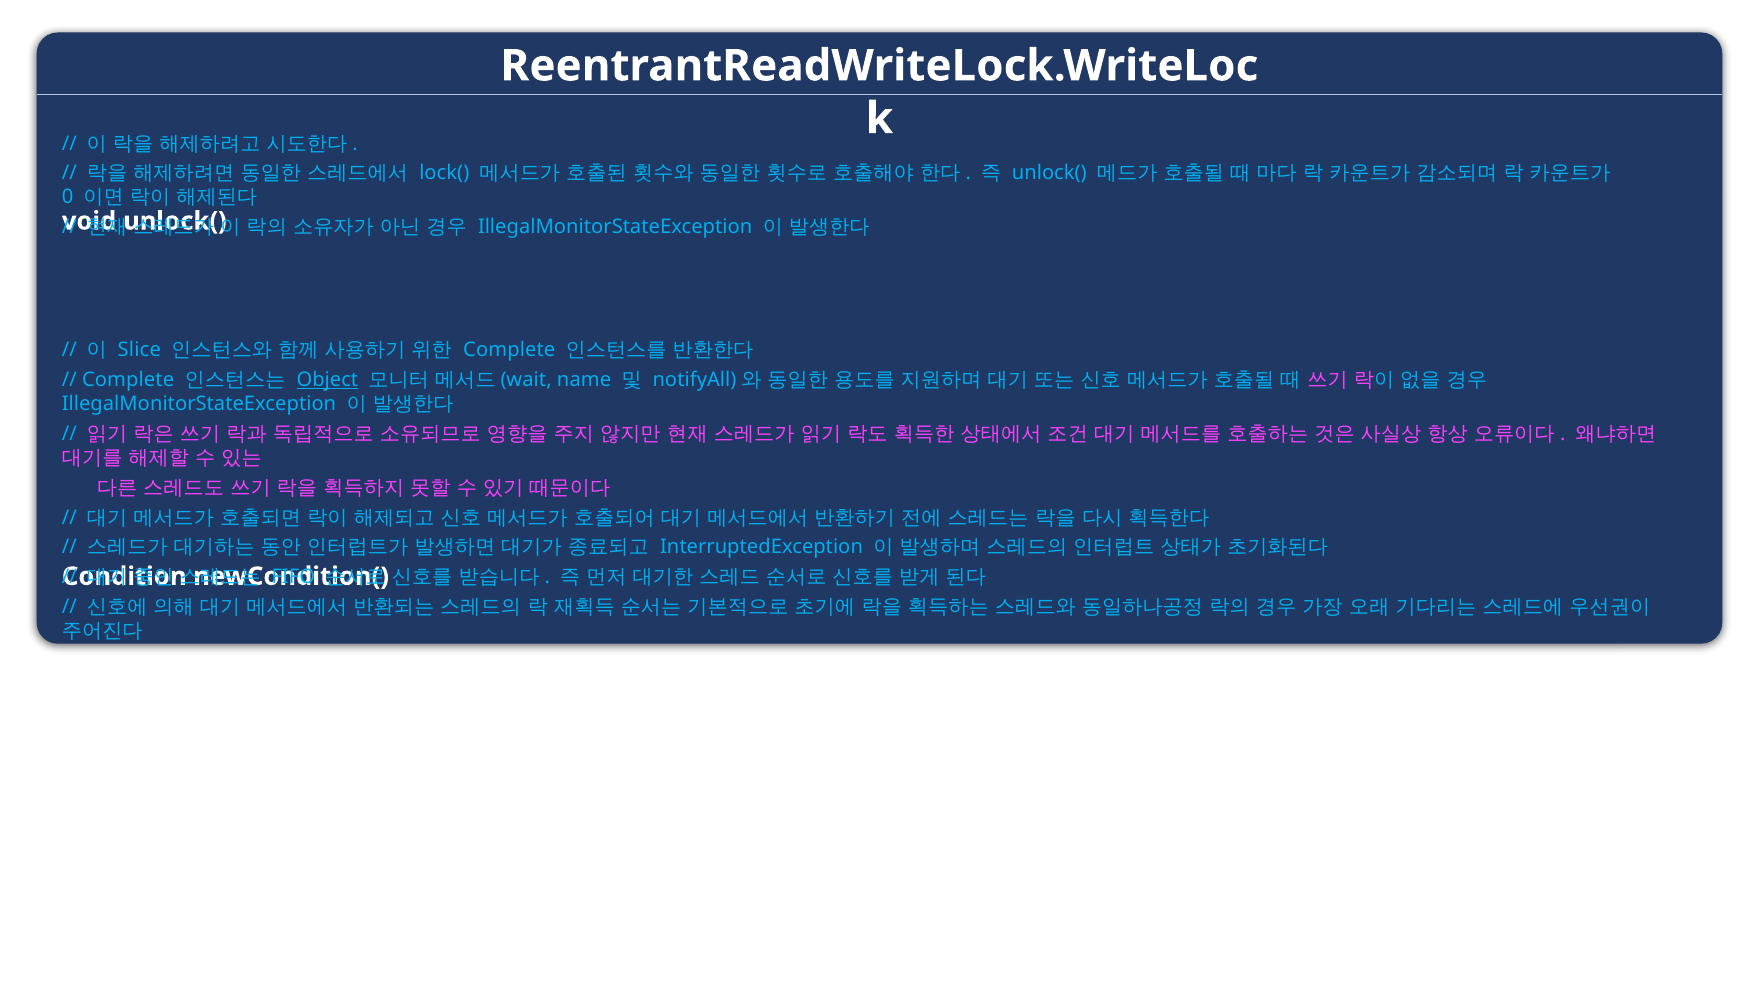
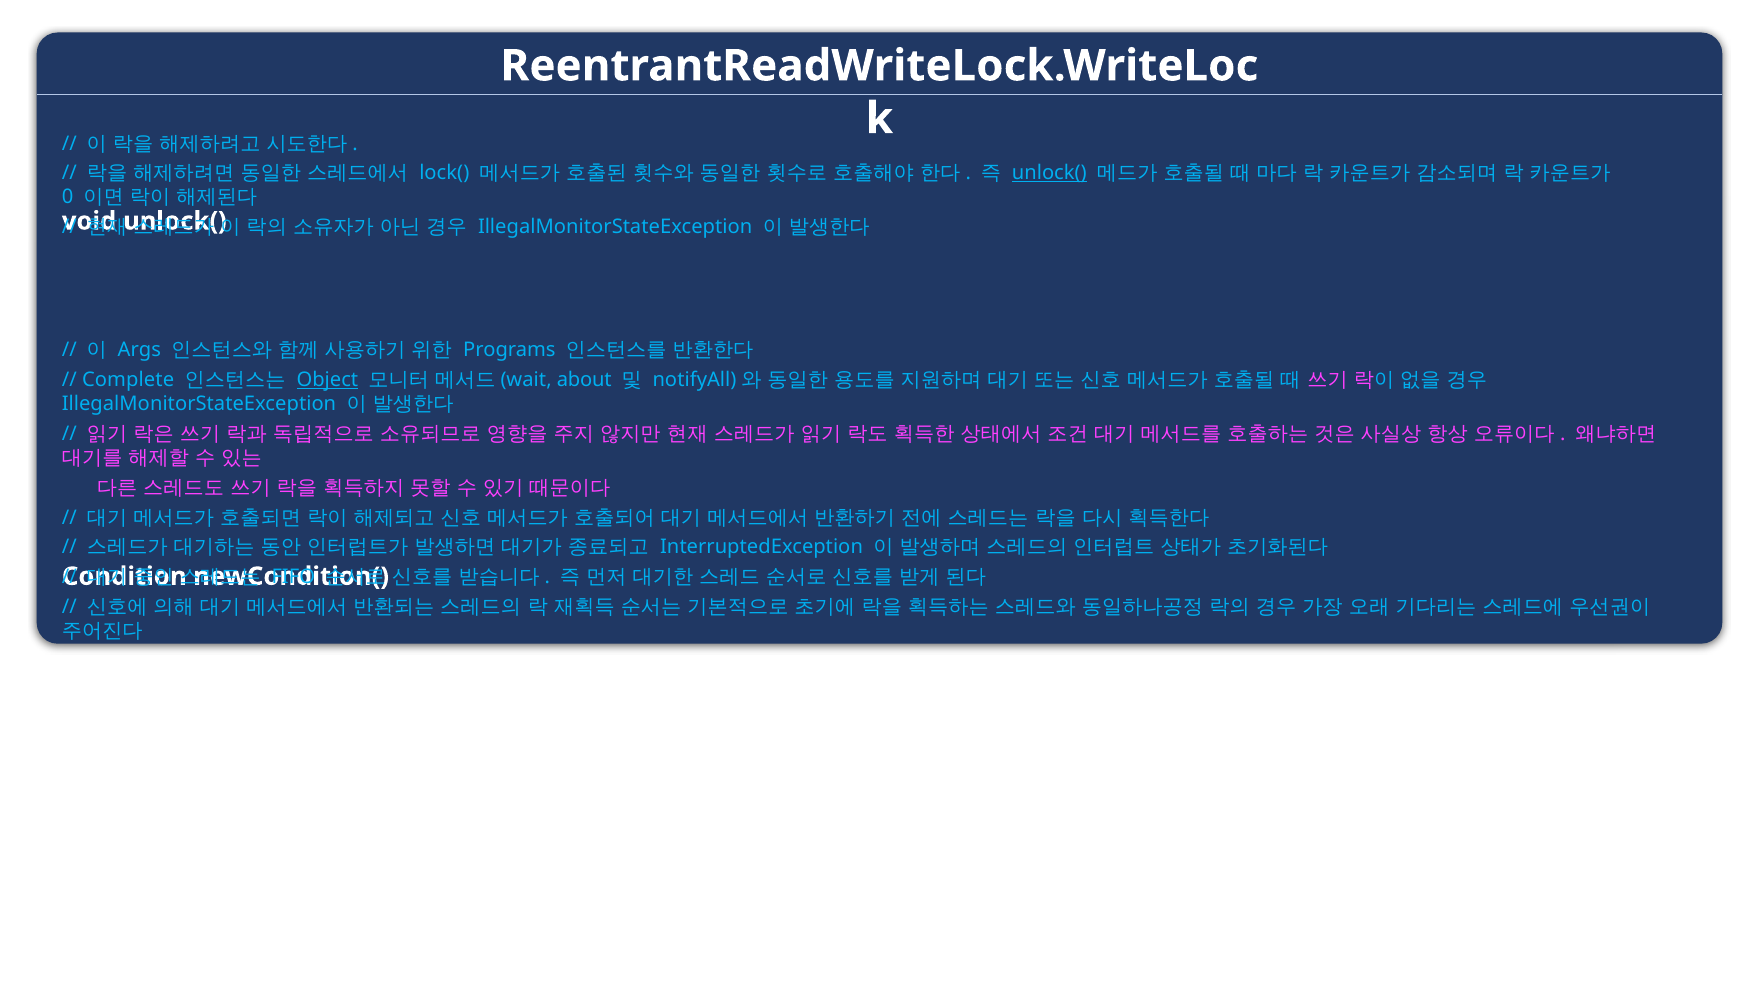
unlock( underline: none -> present (1049, 173)
Slice: Slice -> Args (139, 350)
Complete: Complete -> Programs (509, 350)
name: name -> about (584, 380)
